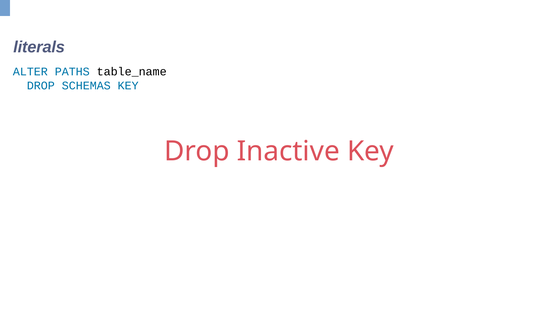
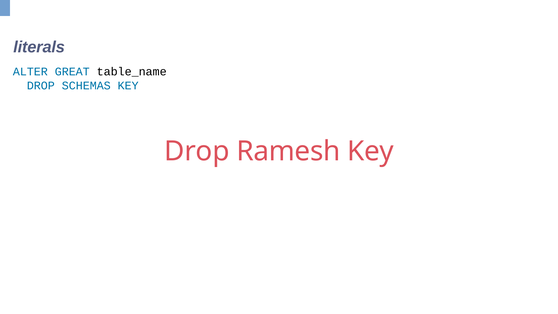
PATHS: PATHS -> GREAT (72, 72)
Inactive: Inactive -> Ramesh (288, 151)
